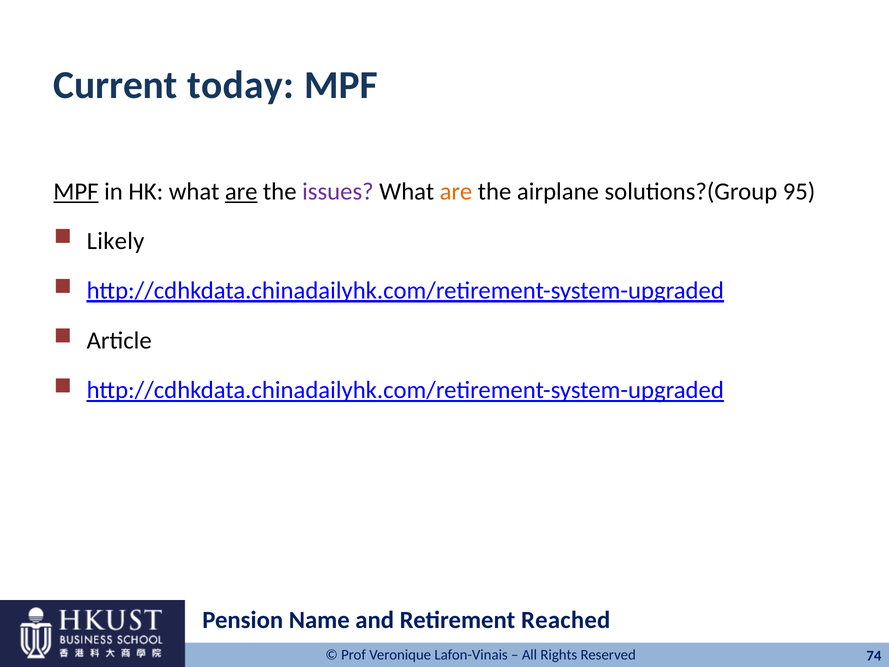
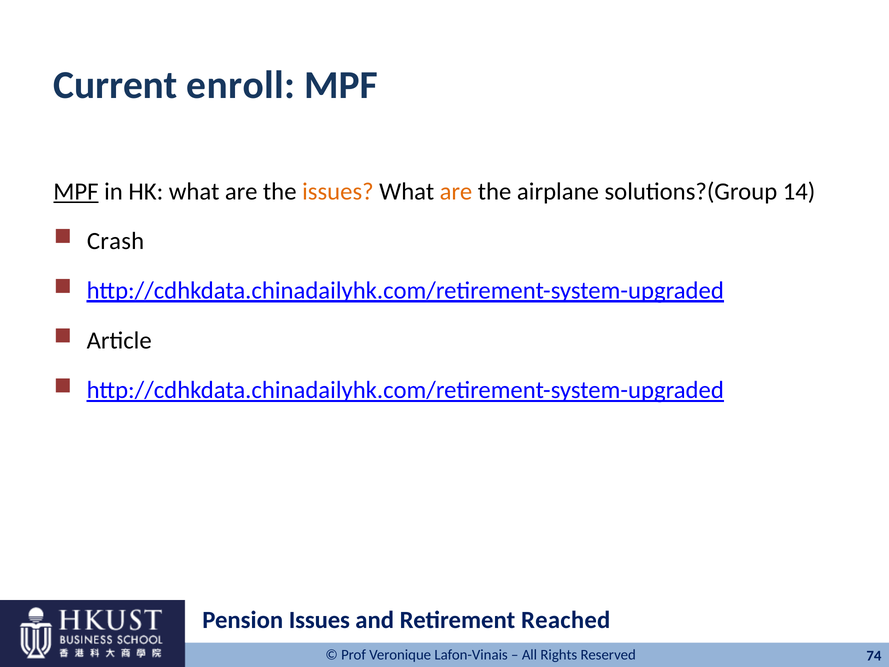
today: today -> enroll (241, 85)
are underline: present -> none (241, 191)
issues colour: purple -> orange (338, 191)
95: 95 -> 14 (799, 191)
Likely: Likely -> Crash (116, 241)
Pension Name: Name -> Issues (319, 620)
